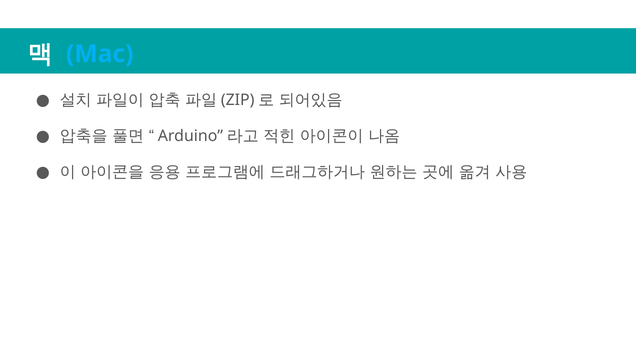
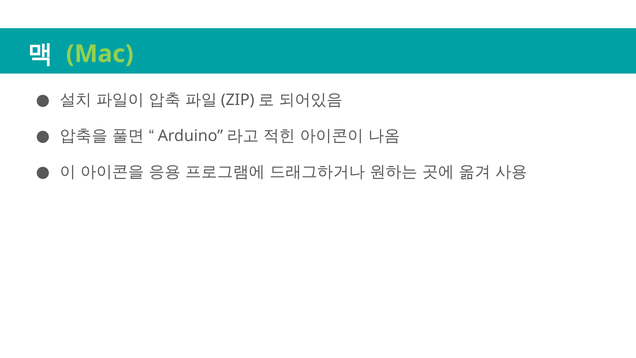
Mac colour: light blue -> light green (100, 54)
